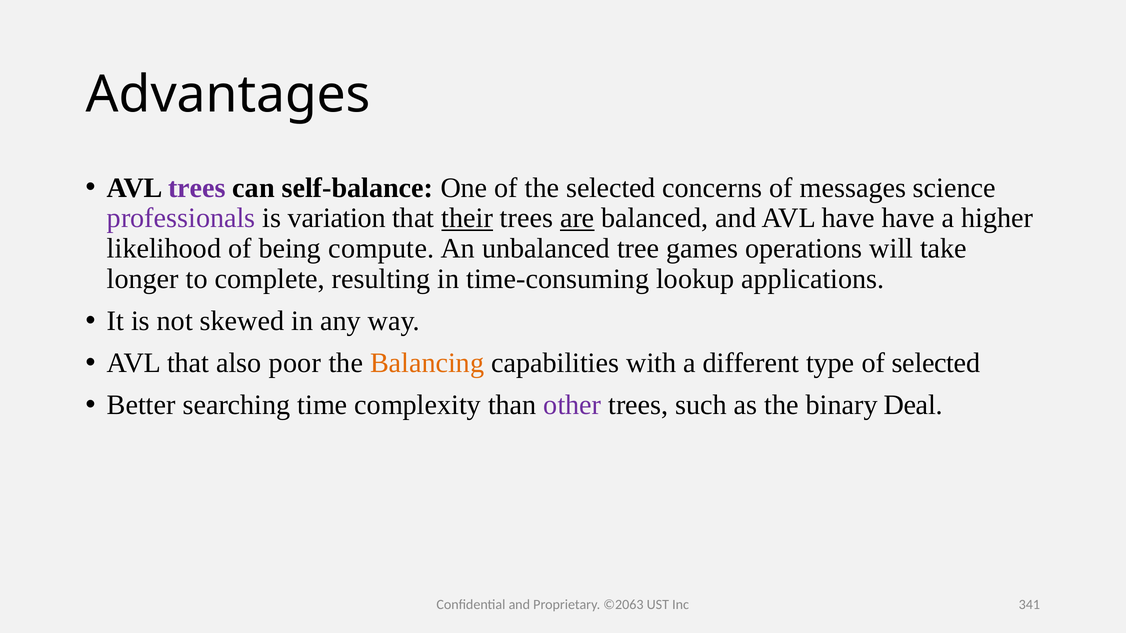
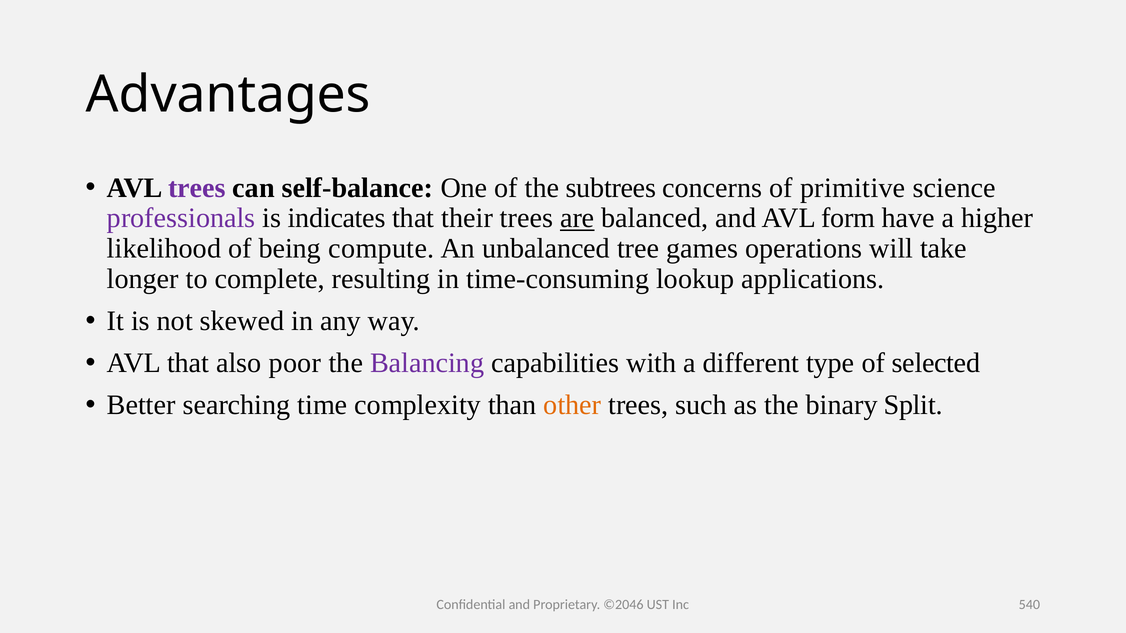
the selected: selected -> subtrees (611, 188)
messages: messages -> primitive (853, 188)
variation: variation -> indicates (337, 218)
their underline: present -> none (467, 218)
AVL have: have -> form (848, 218)
Balancing colour: orange -> purple (427, 363)
other colour: purple -> orange (572, 405)
Deal: Deal -> Split (913, 405)
©2063: ©2063 -> ©2046 (623, 605)
341: 341 -> 540 (1029, 605)
